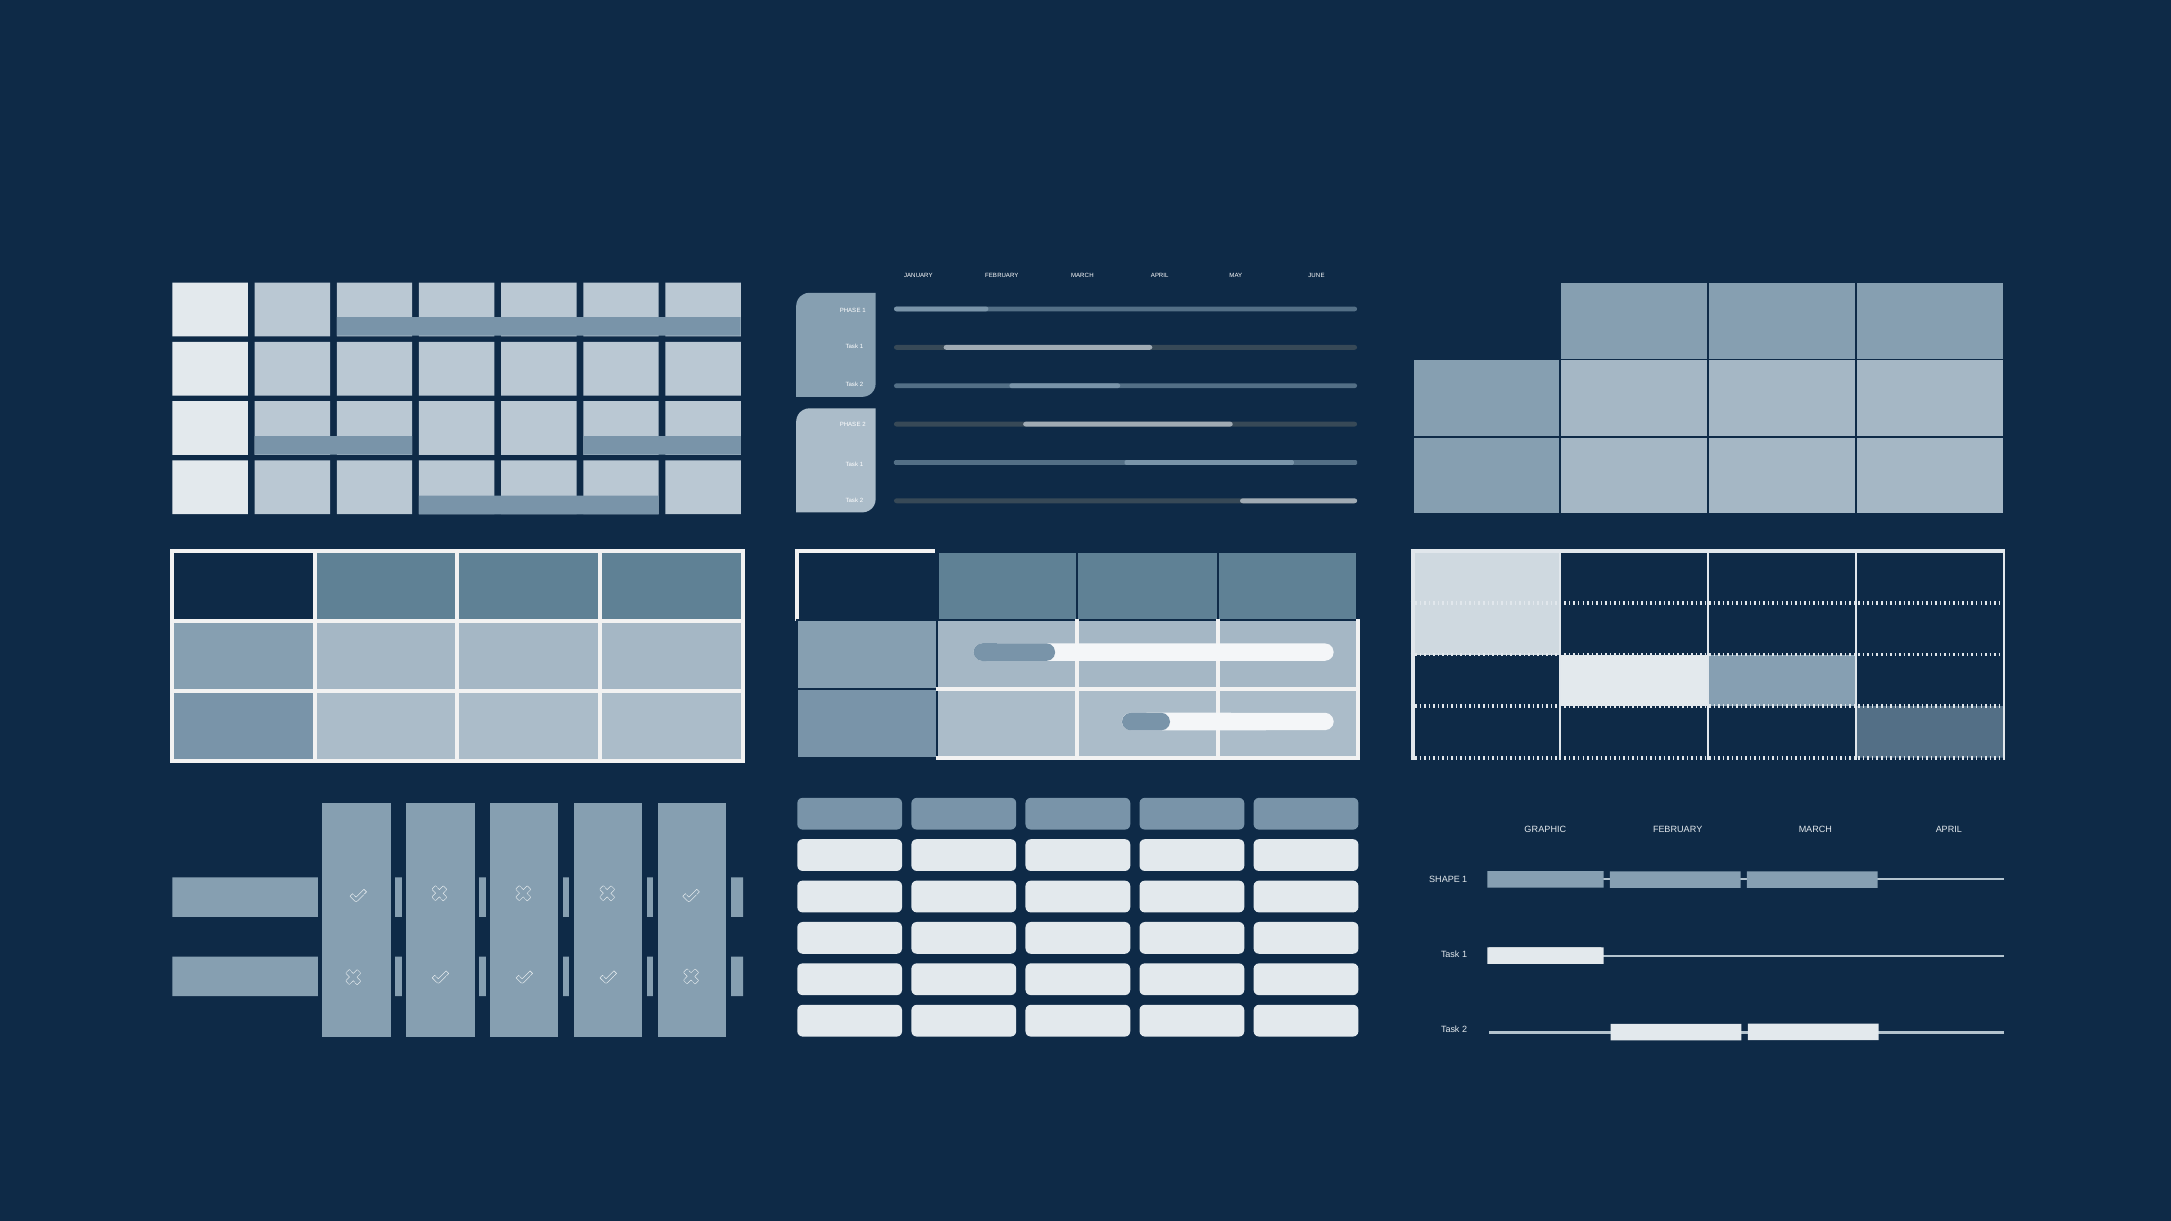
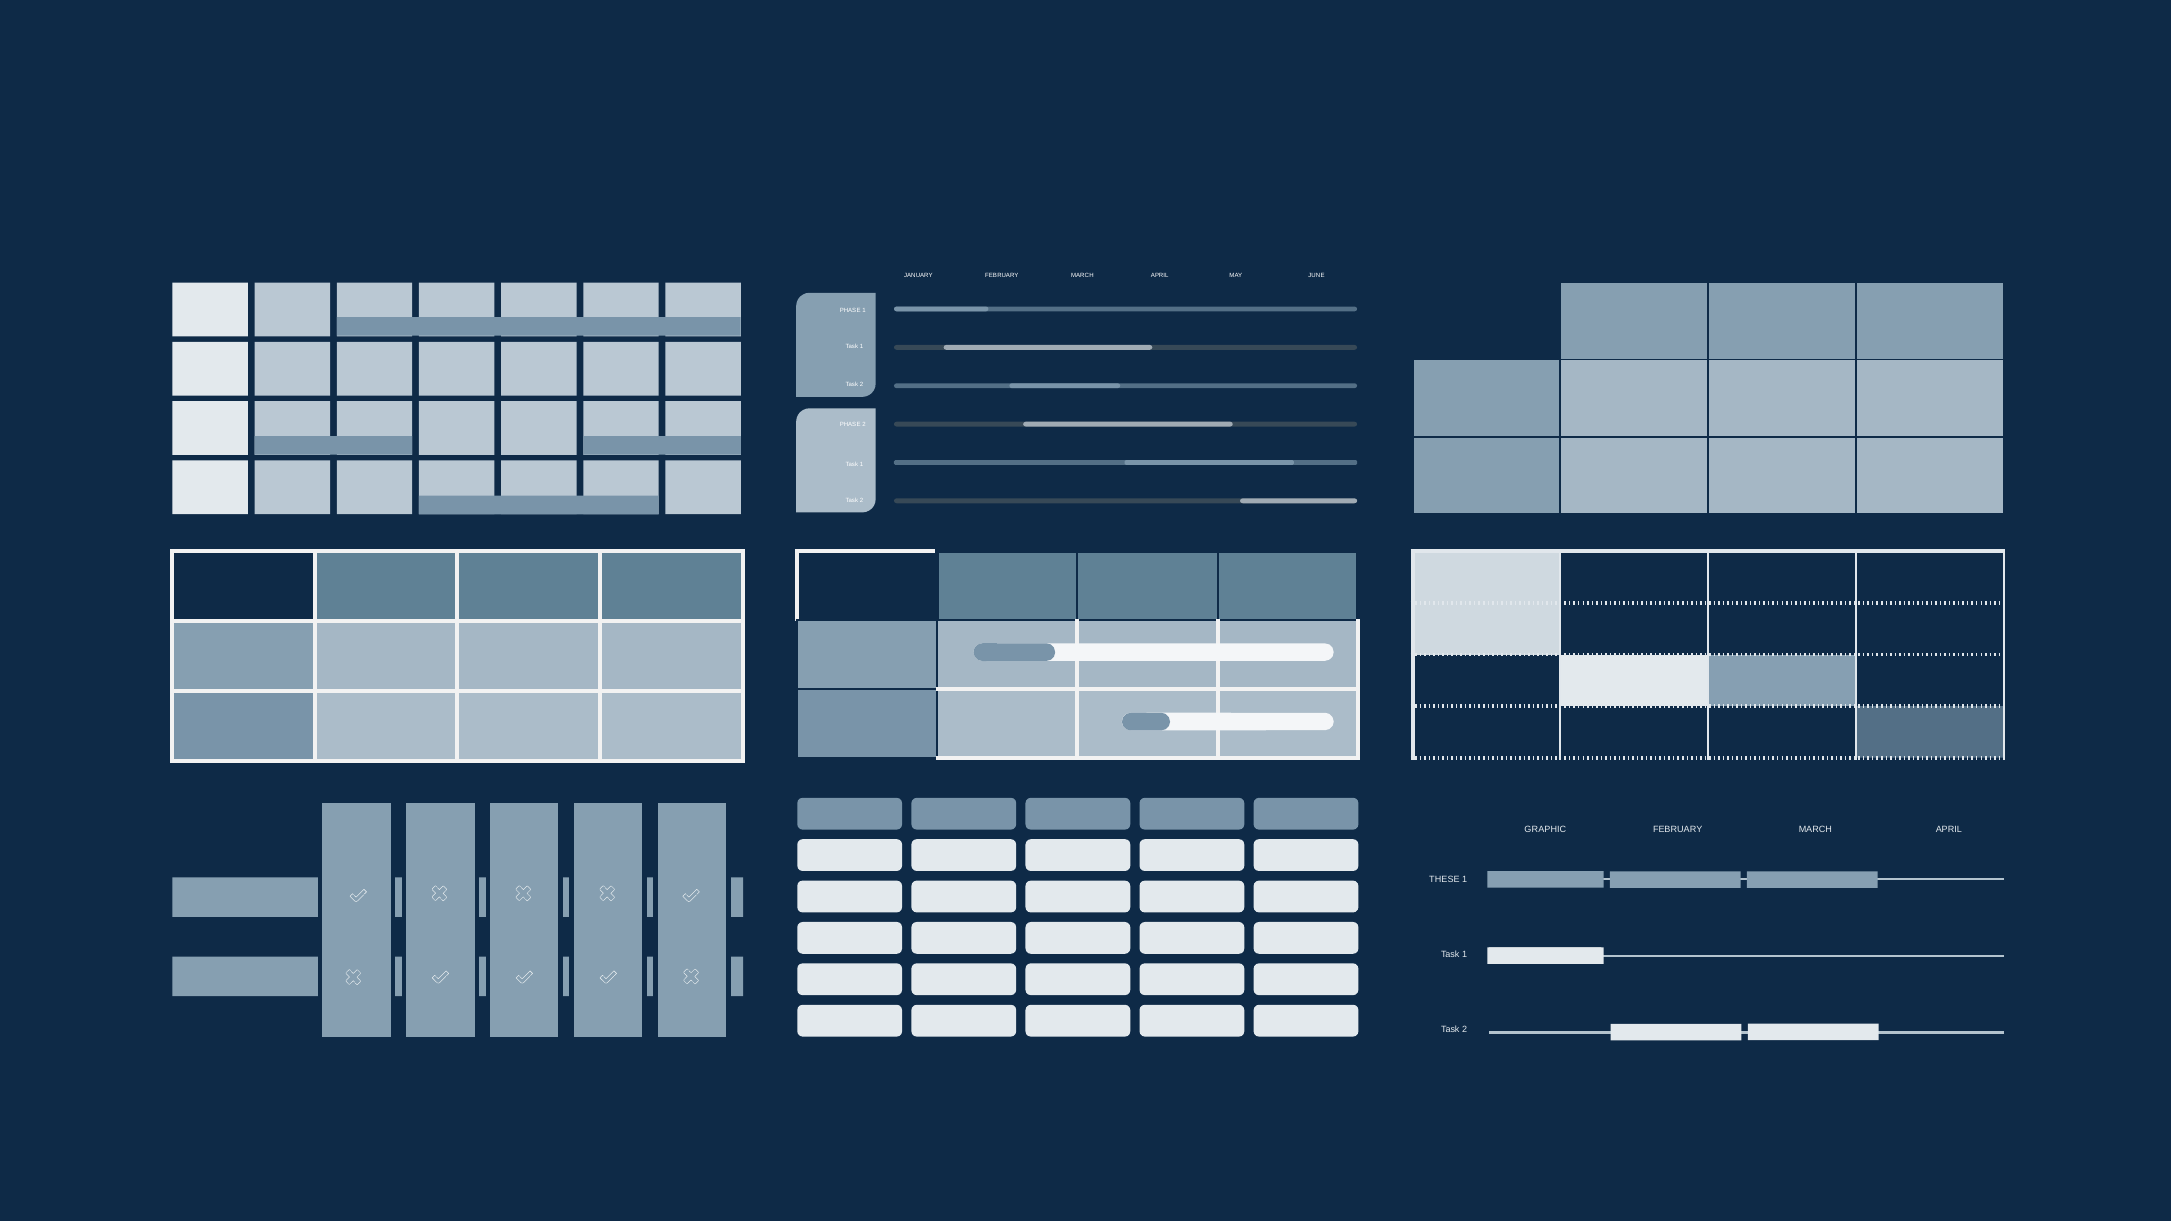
SHAPE: SHAPE -> THESE (1444, 880)
